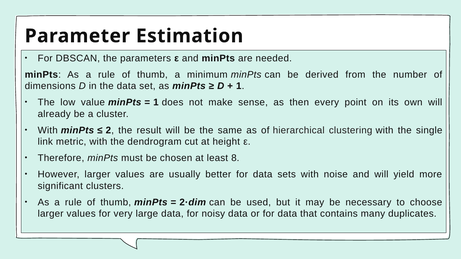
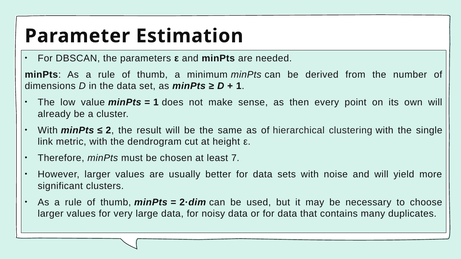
8: 8 -> 7 (235, 158)
